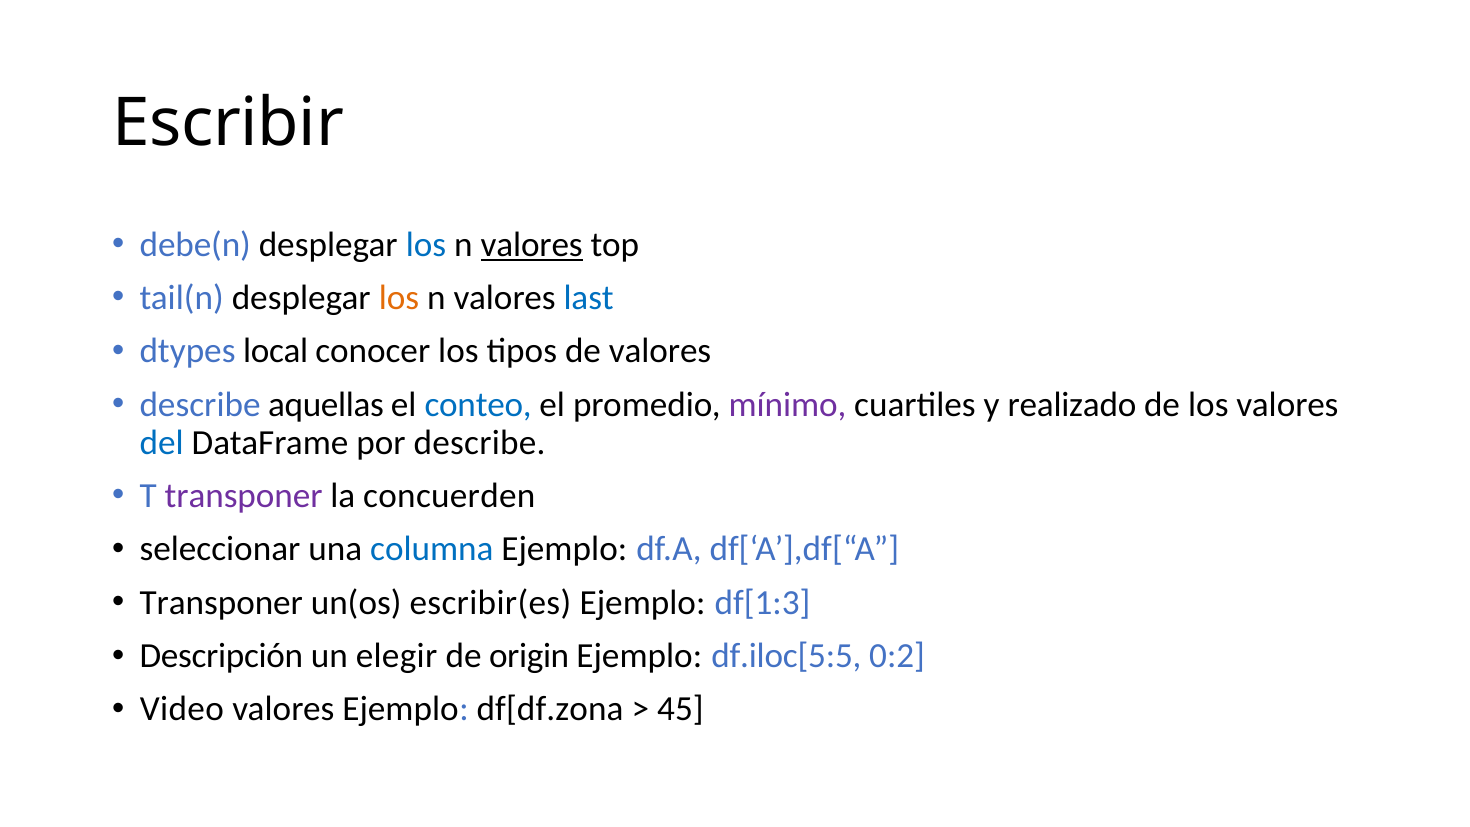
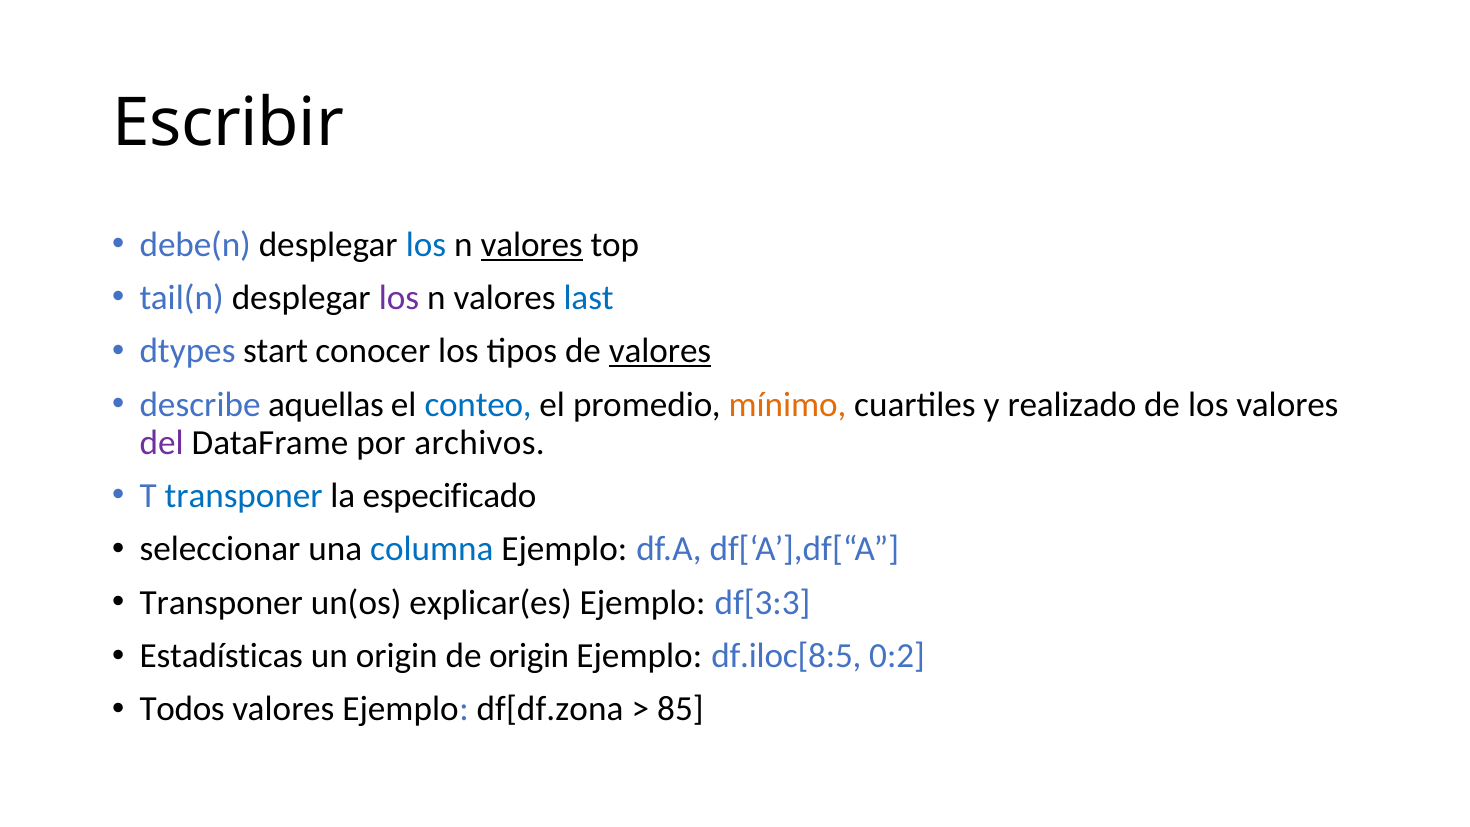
los colour: orange -> purple (399, 298)
local: local -> start (276, 351)
valores underline: none -> present (660, 351)
mínimo colour: purple -> orange (787, 404)
del colour: blue -> purple (162, 442)
por describe: describe -> archivos (480, 442)
transponer colour: purple -> blue (244, 496)
concuerden: concuerden -> especificado (450, 496)
escribir(es: escribir(es -> explicar(es (491, 603)
df[1:3: df[1:3 -> df[3:3 (762, 603)
Descripción: Descripción -> Estadísticas (221, 656)
un elegir: elegir -> origin (397, 656)
df.iloc[5:5: df.iloc[5:5 -> df.iloc[8:5 (786, 656)
Video: Video -> Todos (182, 709)
45: 45 -> 85 (680, 709)
